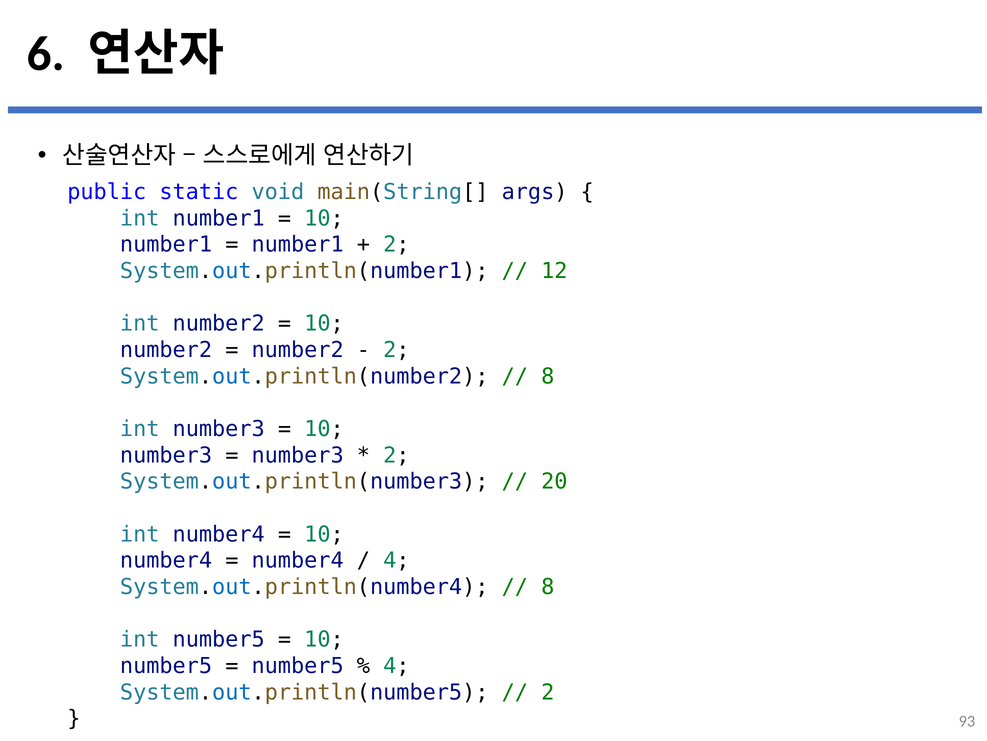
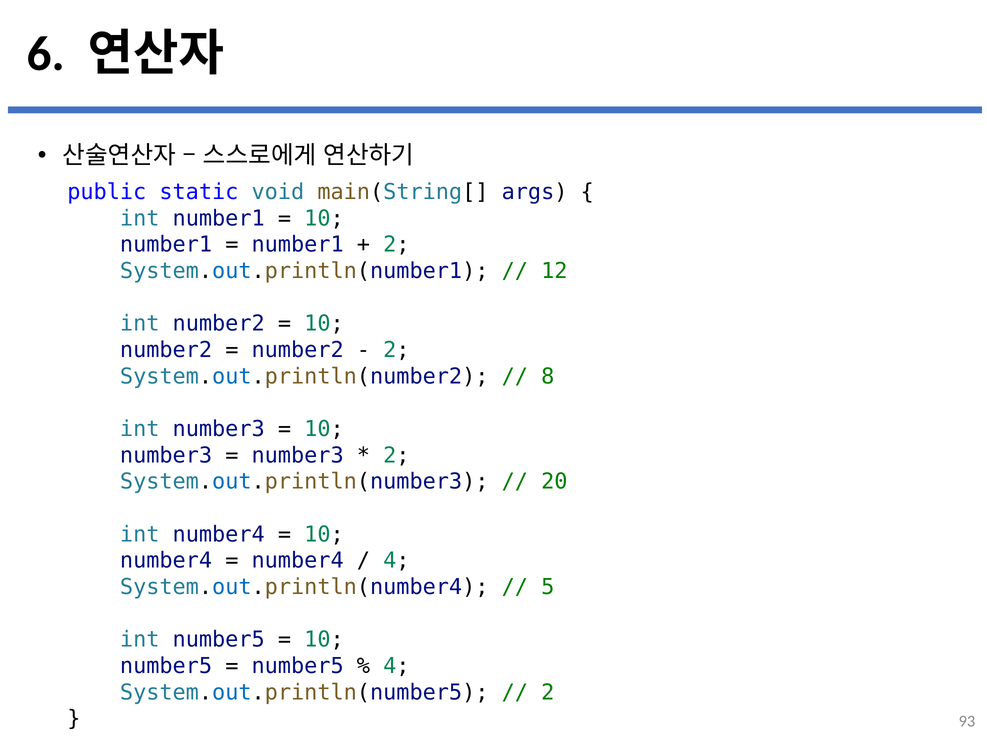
8: 8 -> 5 (548, 586)
